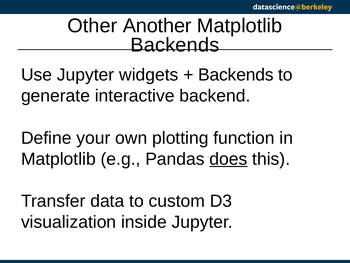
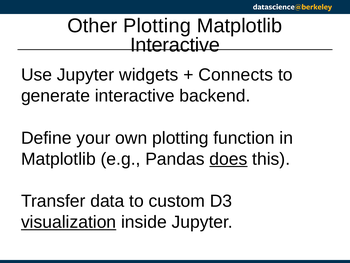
Other Another: Another -> Plotting (157, 26)
Backends: Backends -> Interactive (175, 45)
Backends: Backends -> Connects (236, 75)
visualization underline: none -> present (69, 222)
